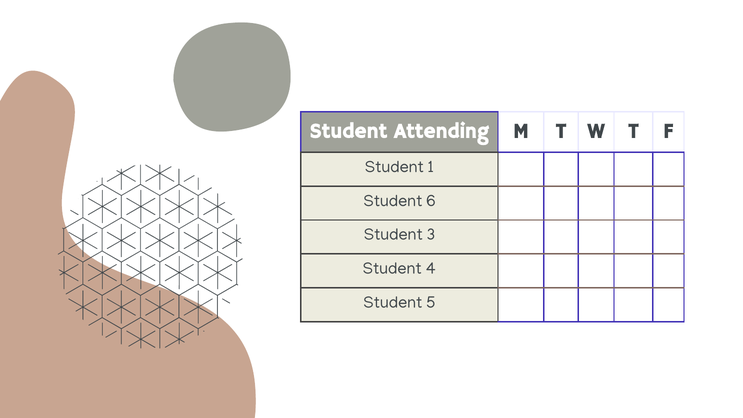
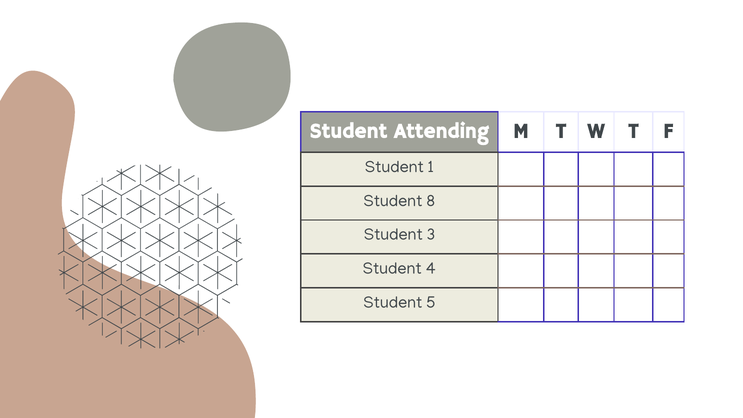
6: 6 -> 8 (431, 201)
